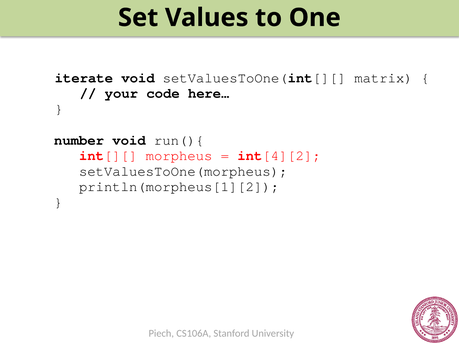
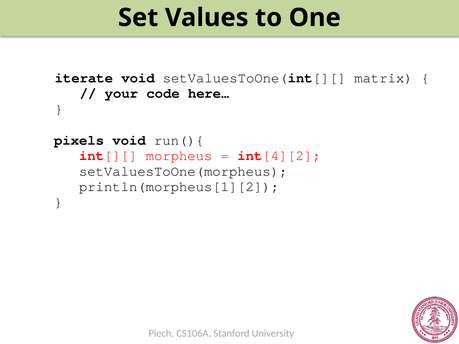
number: number -> pixels (79, 140)
